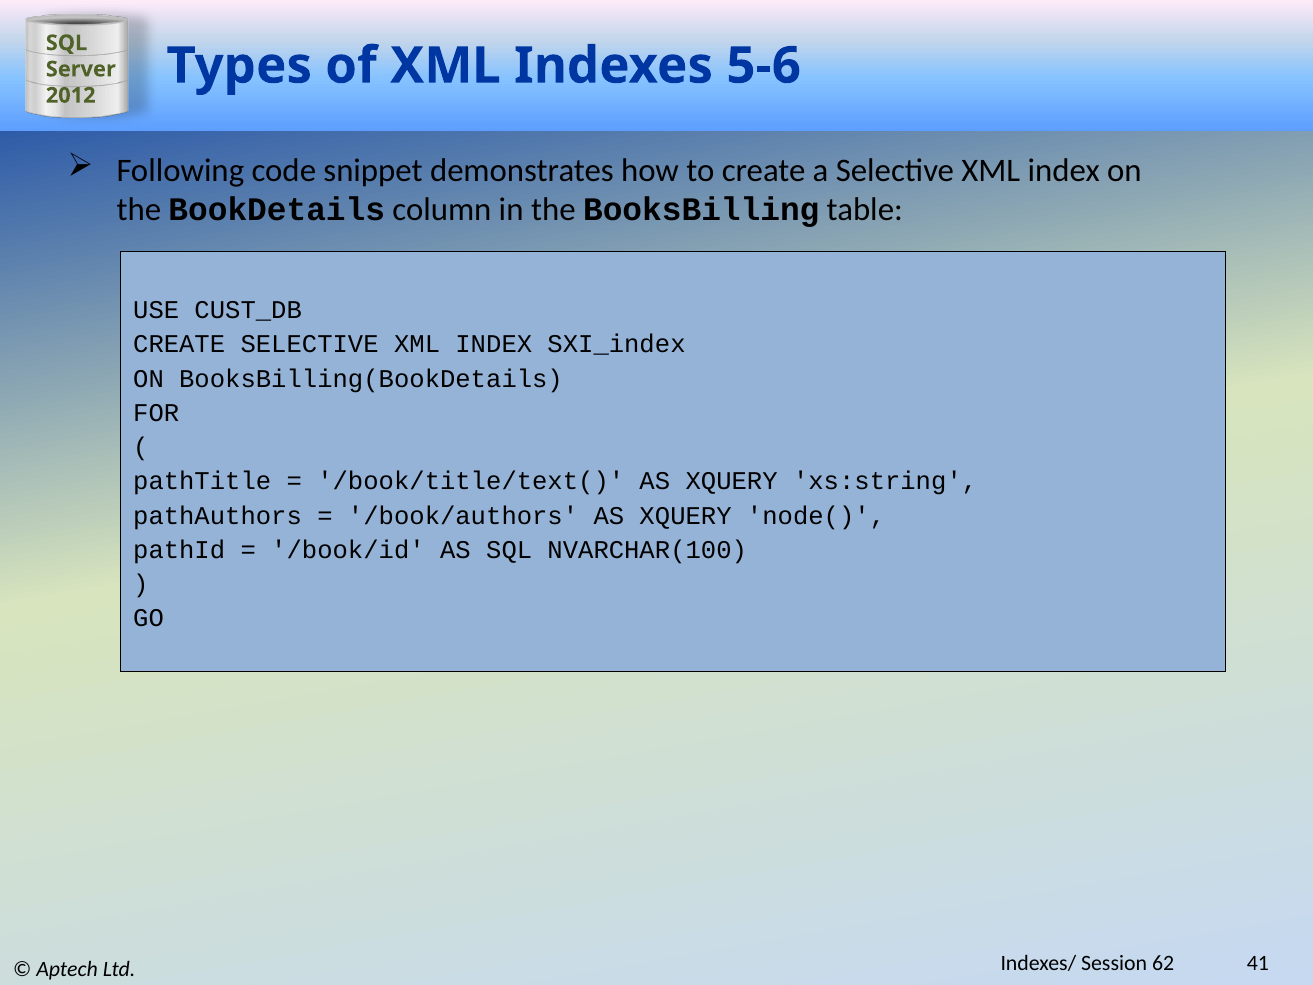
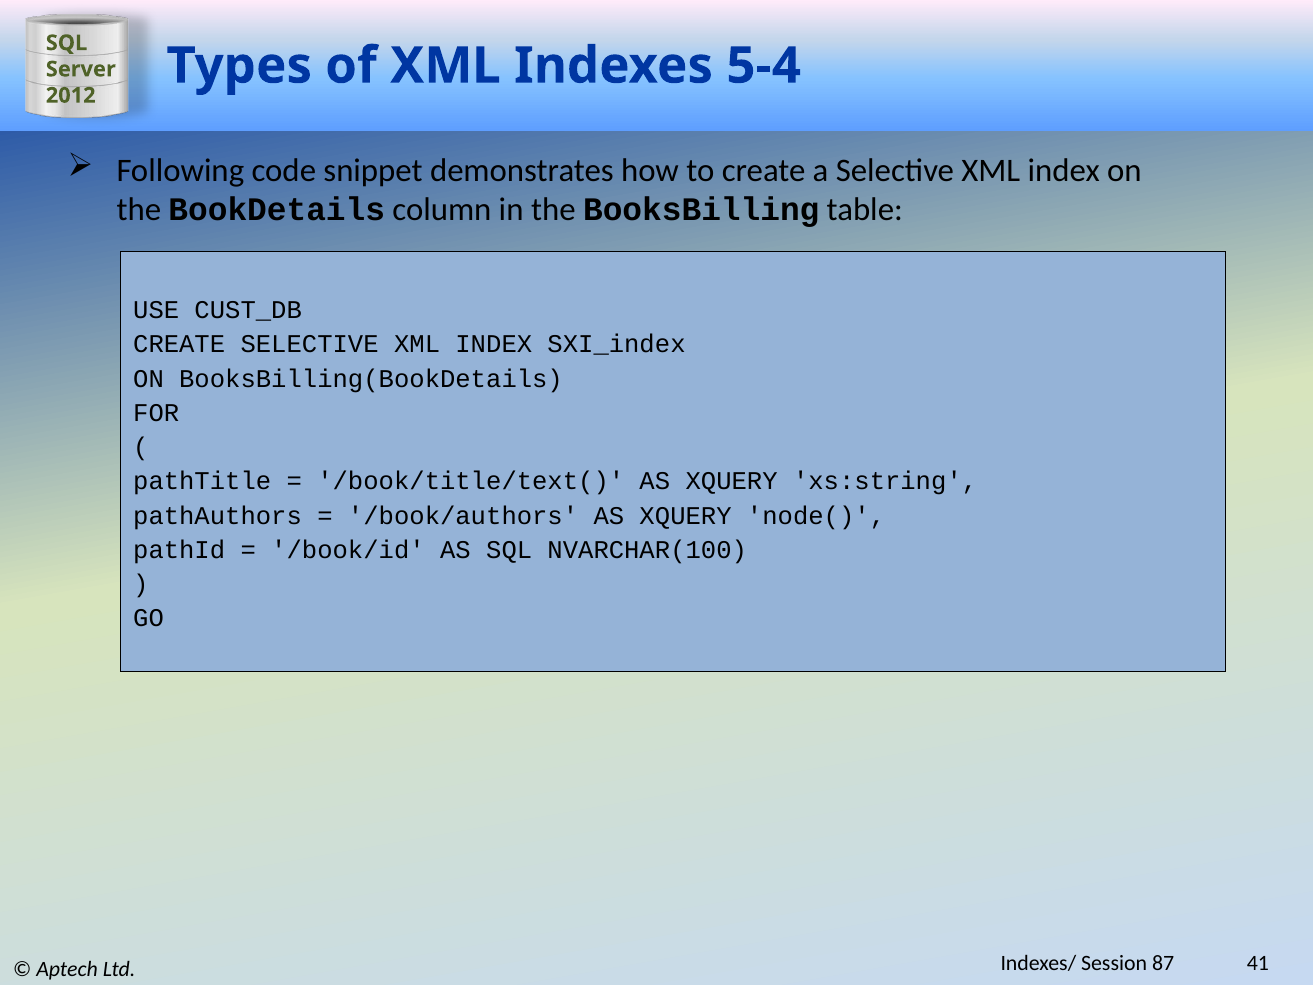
5-6: 5-6 -> 5-4 (764, 66)
62: 62 -> 87 (1163, 963)
